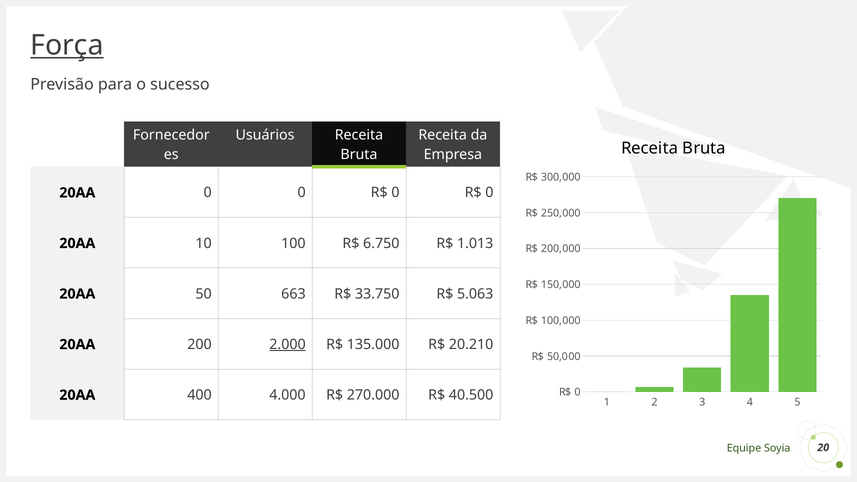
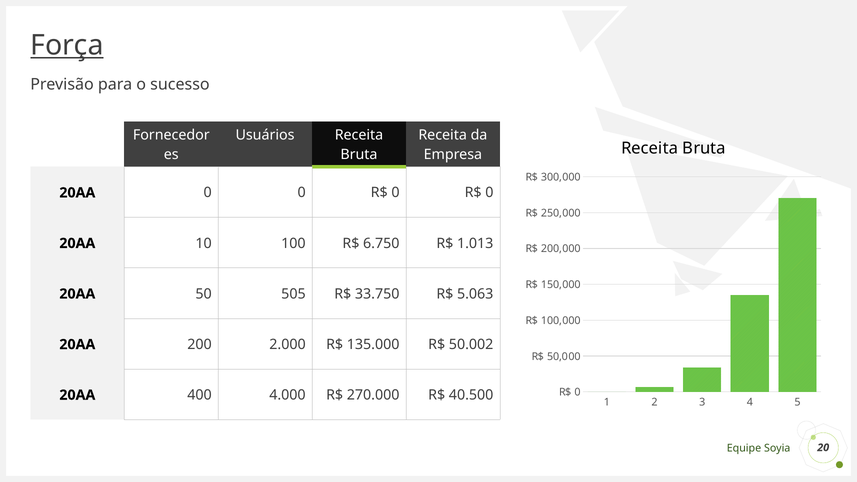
663: 663 -> 505 (293, 294)
2.000 underline: present -> none (288, 345)
20.210: 20.210 -> 50.002 (471, 345)
